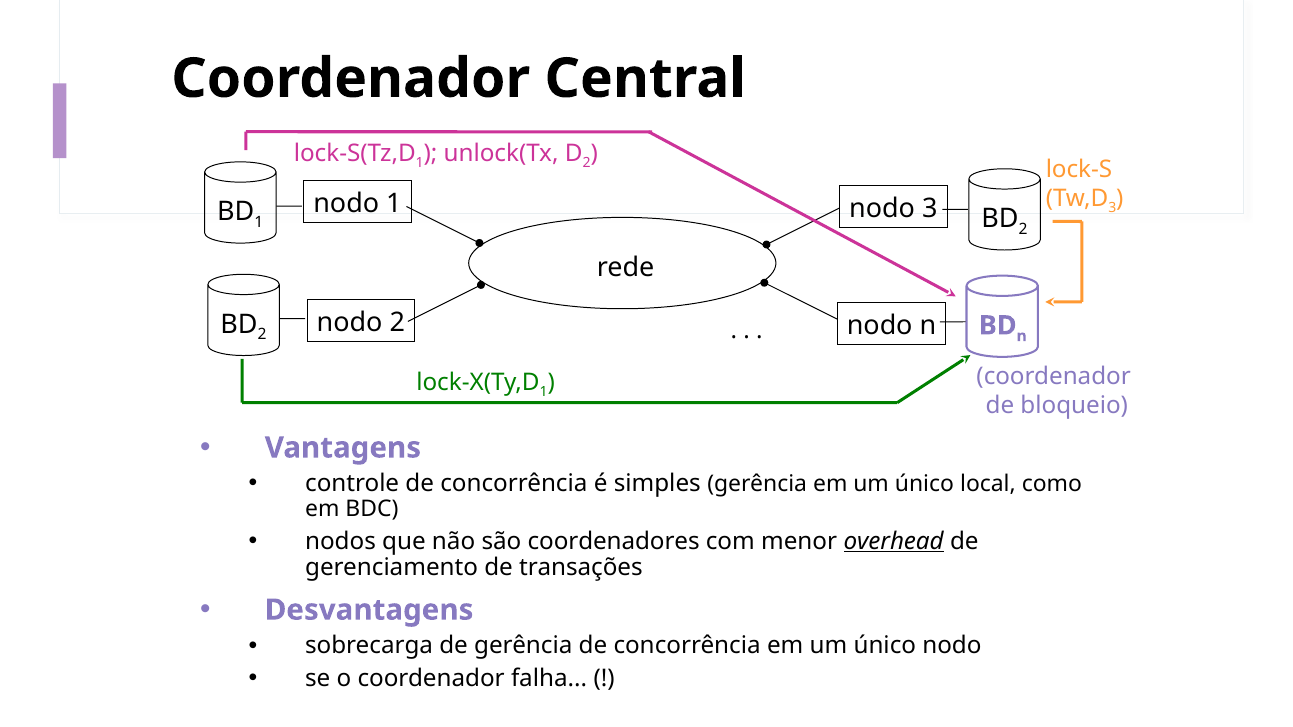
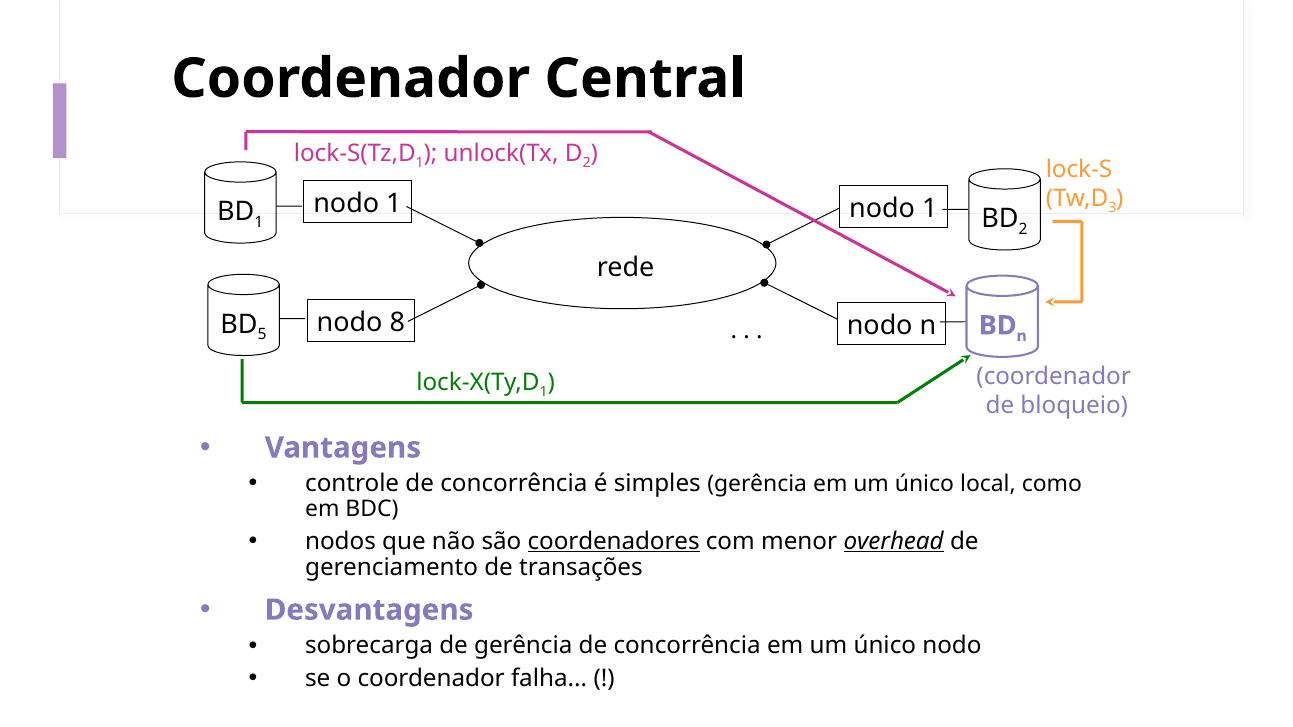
1 nodo 3: 3 -> 1 (930, 209)
nodo 2: 2 -> 8 (397, 322)
2: 2 -> 5 (262, 335)
coordenadores underline: none -> present (614, 541)
